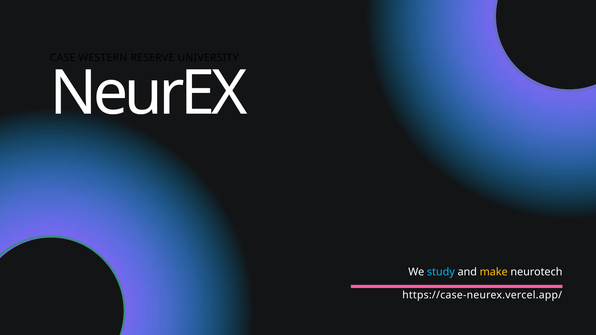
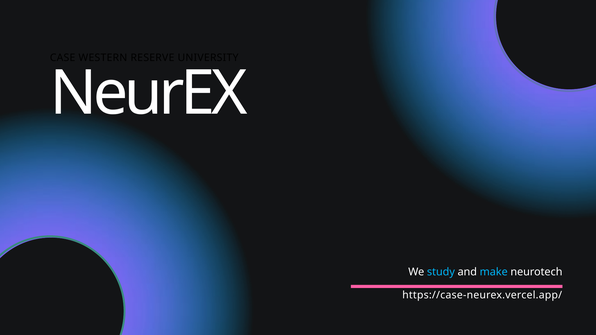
make colour: yellow -> light blue (494, 272)
